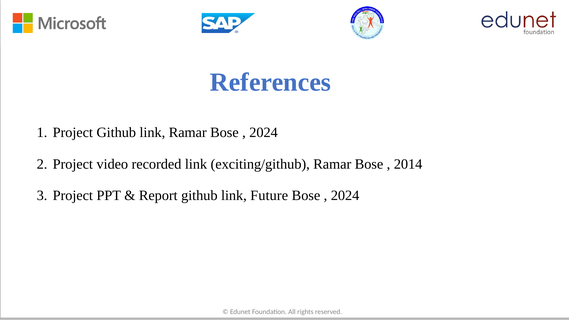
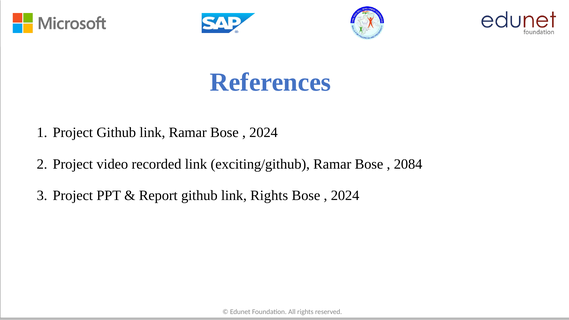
2014: 2014 -> 2084 (408, 164)
link Future: Future -> Rights (269, 196)
